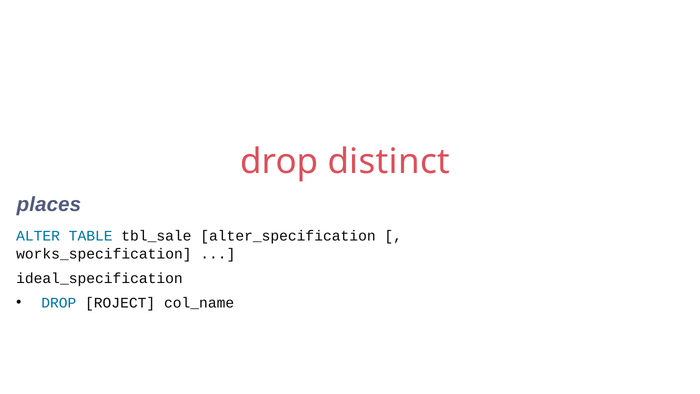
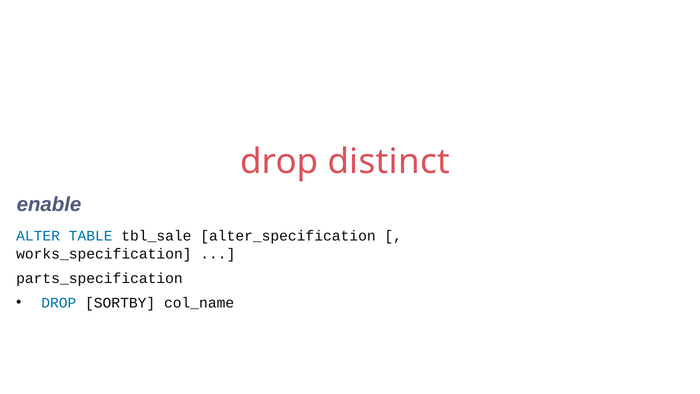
places: places -> enable (49, 204)
ideal_specification: ideal_specification -> parts_specification (99, 278)
ROJECT: ROJECT -> SORTBY (120, 303)
